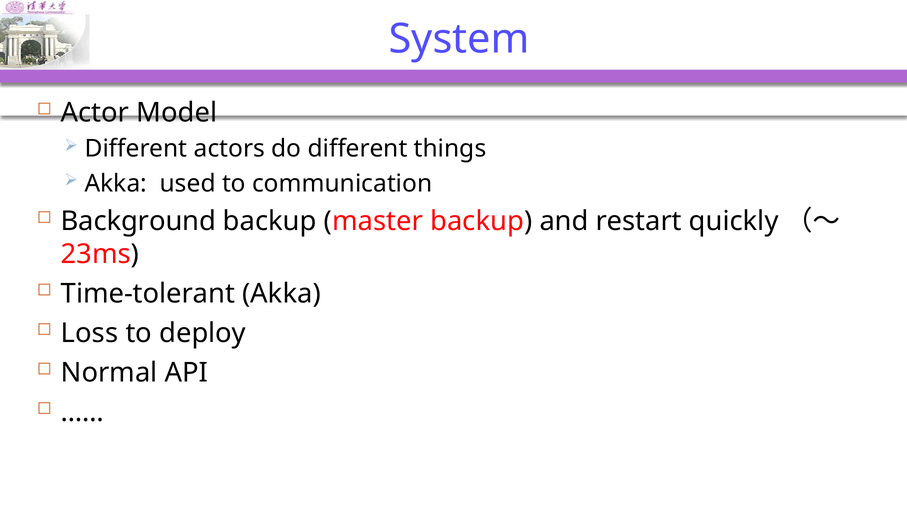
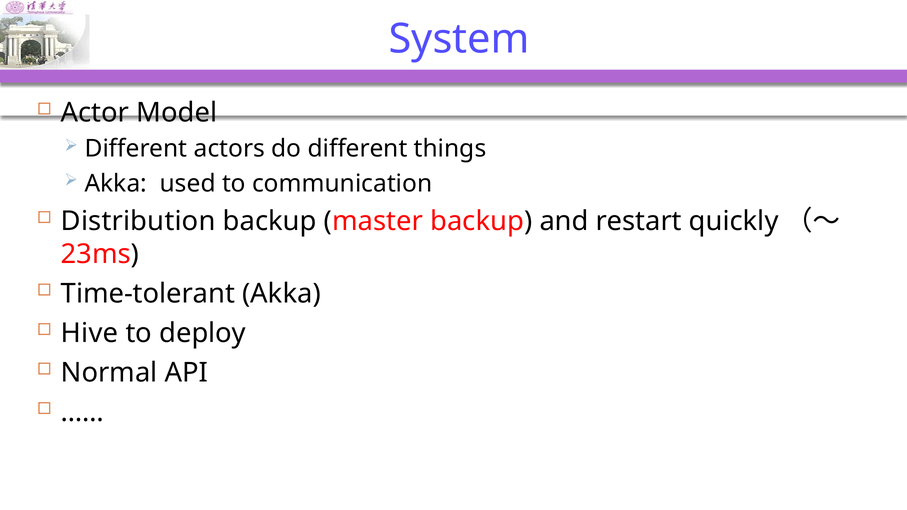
Background: Background -> Distribution (138, 221)
Loss: Loss -> Hive (90, 333)
